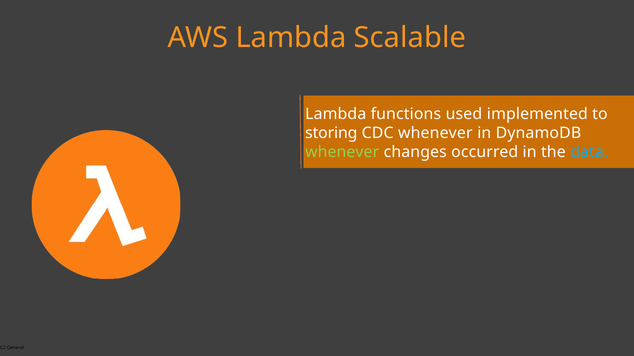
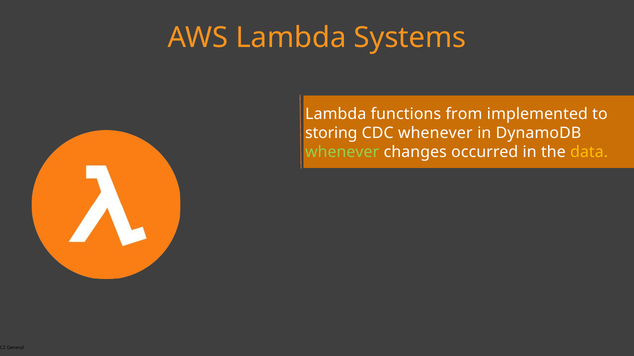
Scalable: Scalable -> Systems (410, 38)
used: used -> from (464, 114)
data colour: light blue -> yellow (589, 152)
